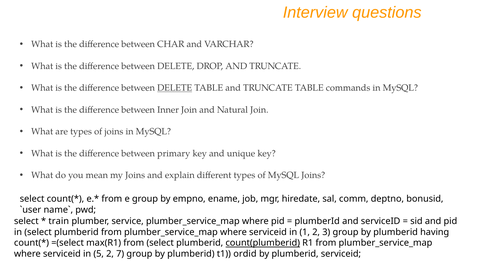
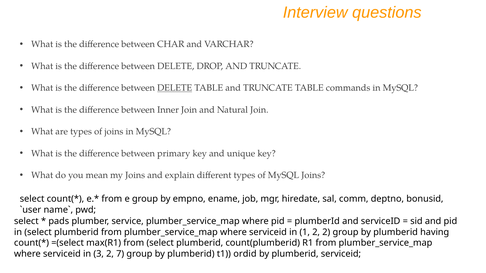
train: train -> pads (59, 221)
2 3: 3 -> 2 (326, 232)
count(plumberid underline: present -> none (263, 243)
5: 5 -> 3 (99, 254)
